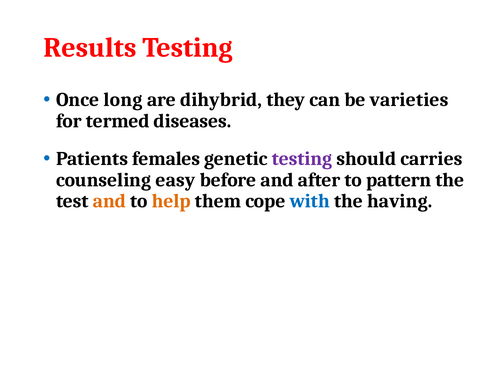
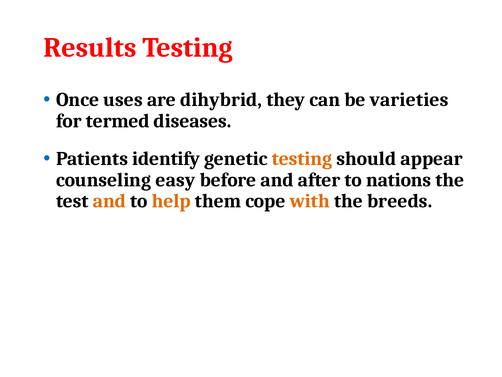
long: long -> uses (123, 100)
females: females -> identify (166, 159)
testing colour: purple -> orange (302, 159)
carries: carries -> appear (431, 159)
pattern: pattern -> nations (399, 180)
with colour: blue -> orange (310, 201)
having: having -> breeds (400, 201)
